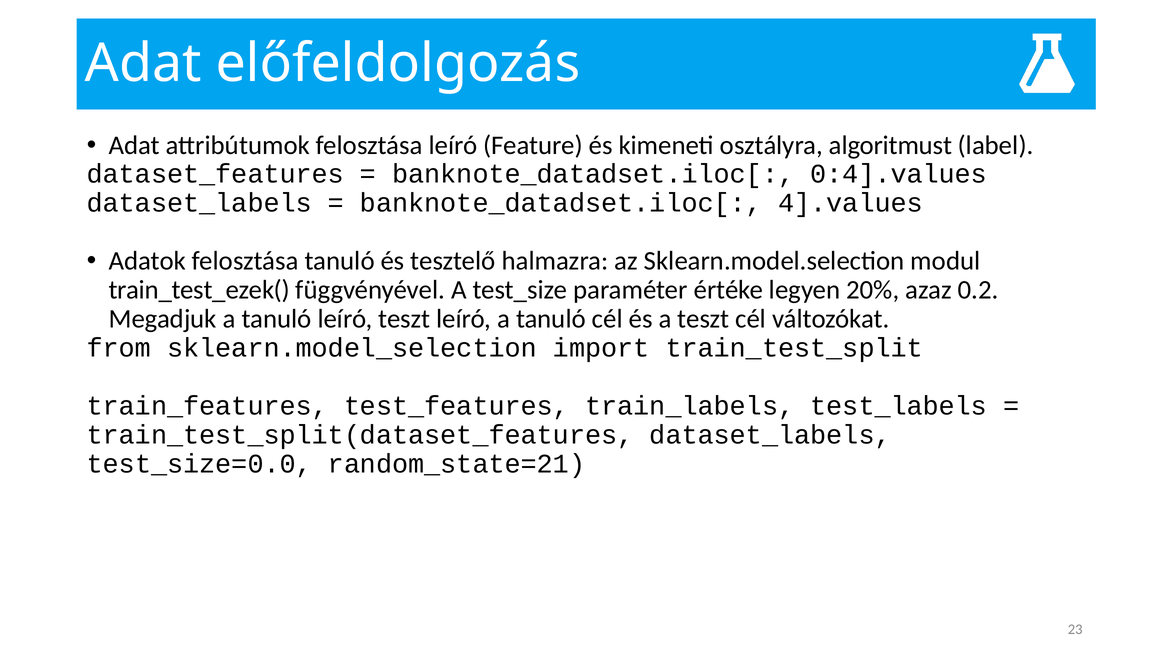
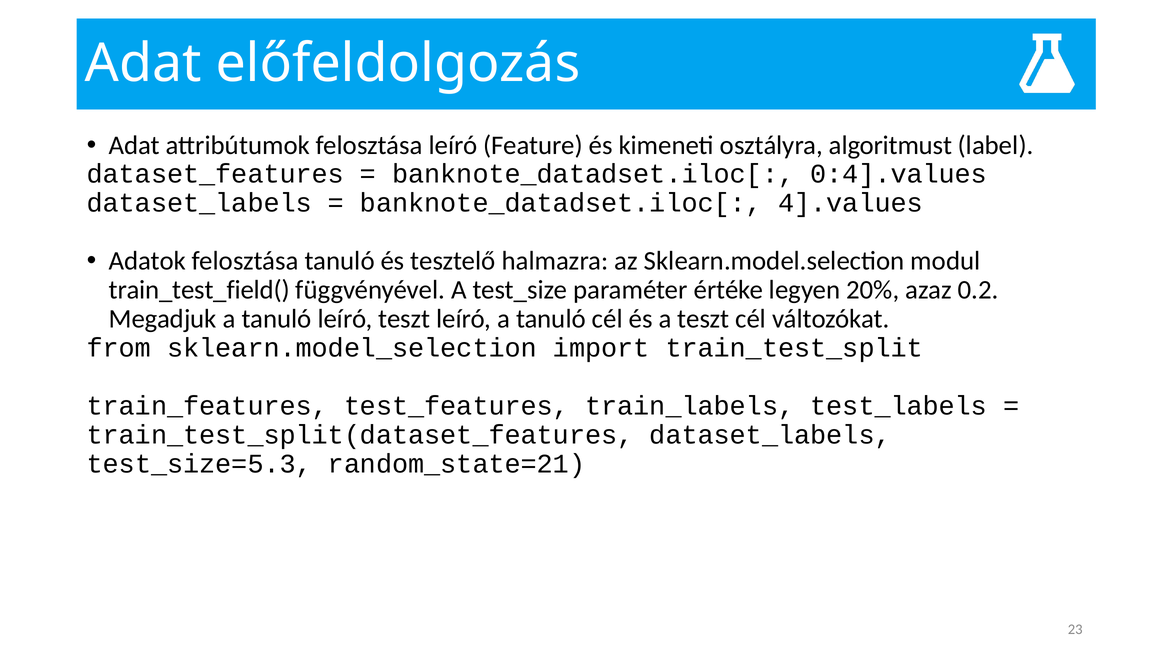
train_test_ezek(: train_test_ezek( -> train_test_field( (199, 290)
test_size=0.0: test_size=0.0 -> test_size=5.3 (199, 464)
